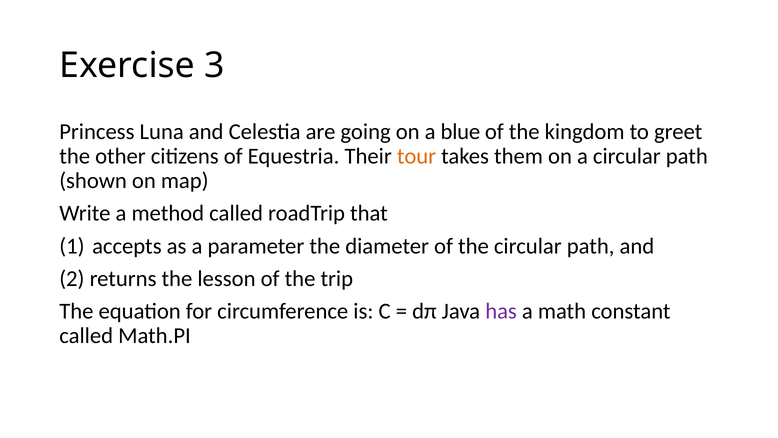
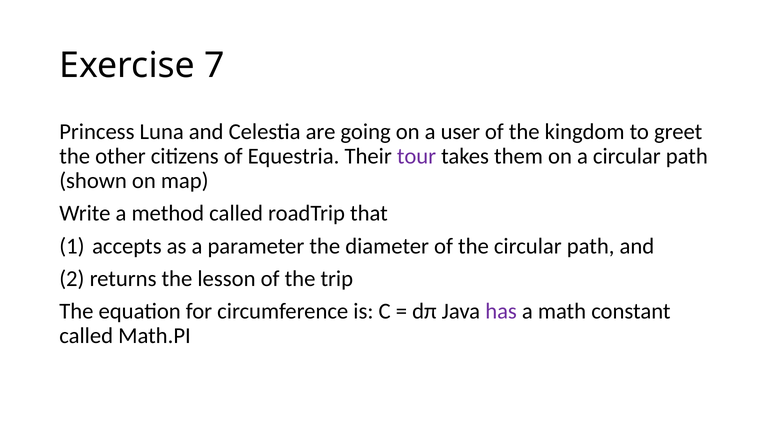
3: 3 -> 7 (214, 65)
blue: blue -> user (460, 132)
tour colour: orange -> purple (417, 156)
